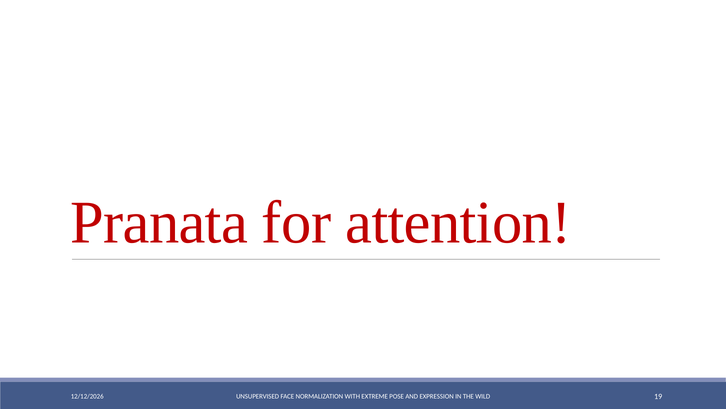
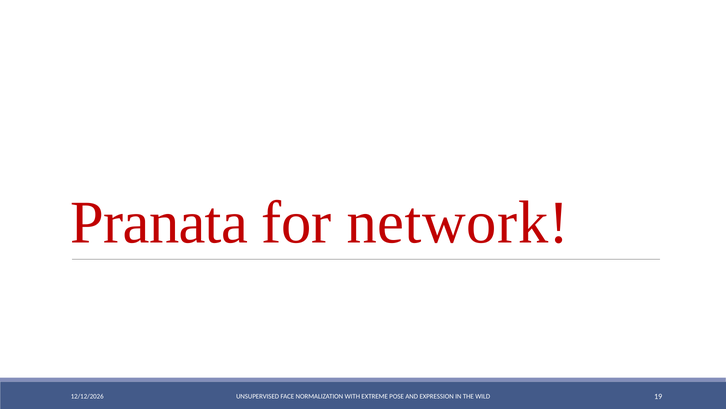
attention: attention -> network (458, 222)
